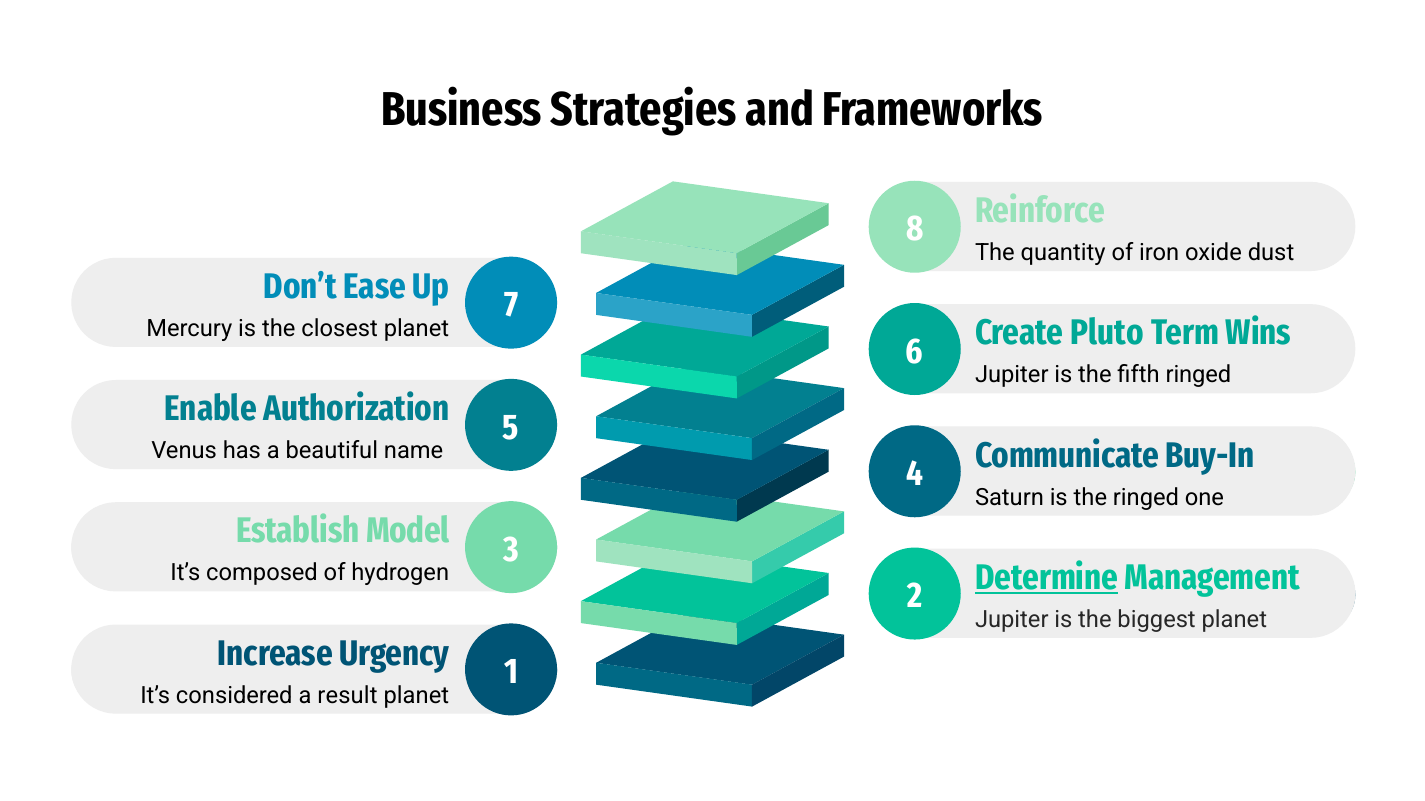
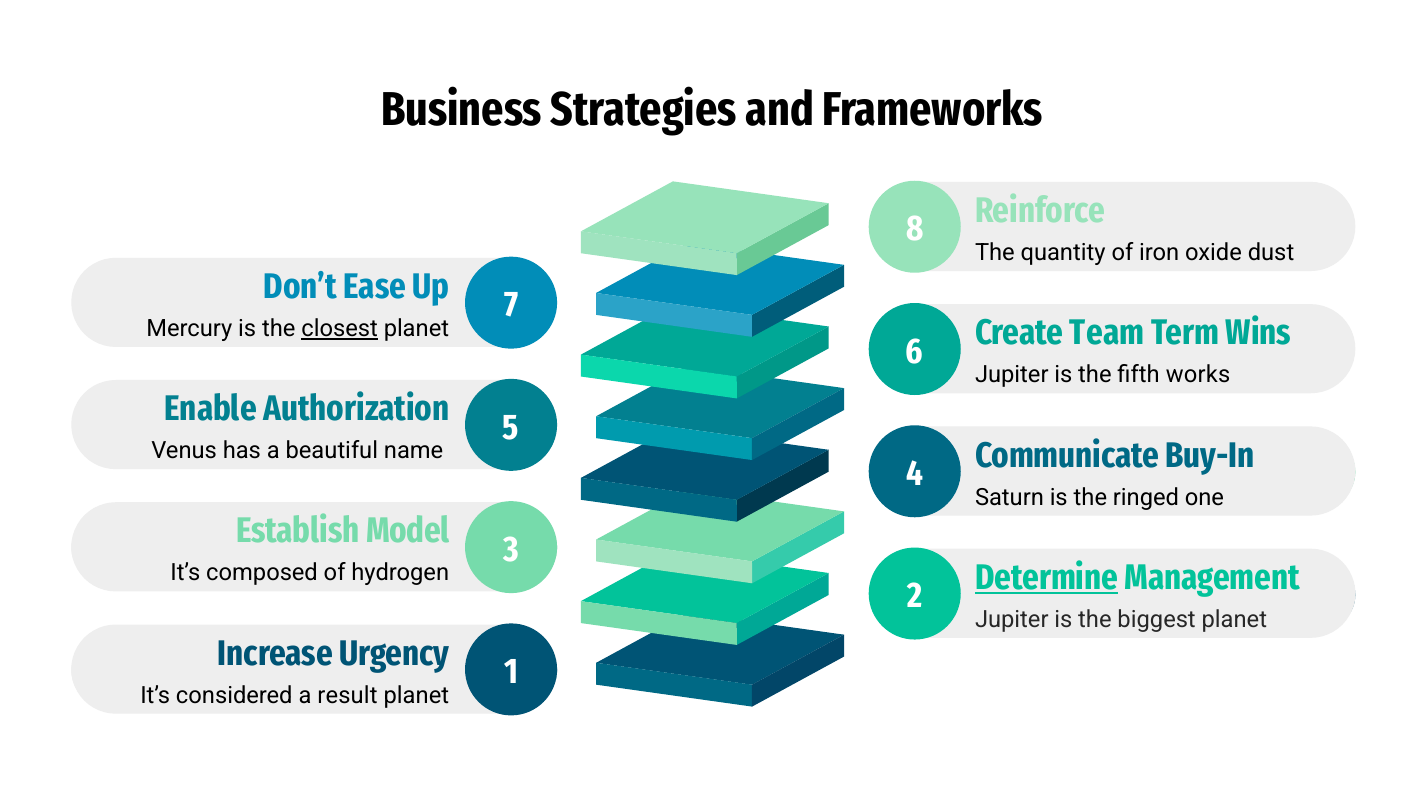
closest underline: none -> present (340, 329)
Pluto: Pluto -> Team (1107, 333)
fifth ringed: ringed -> works (1198, 375)
